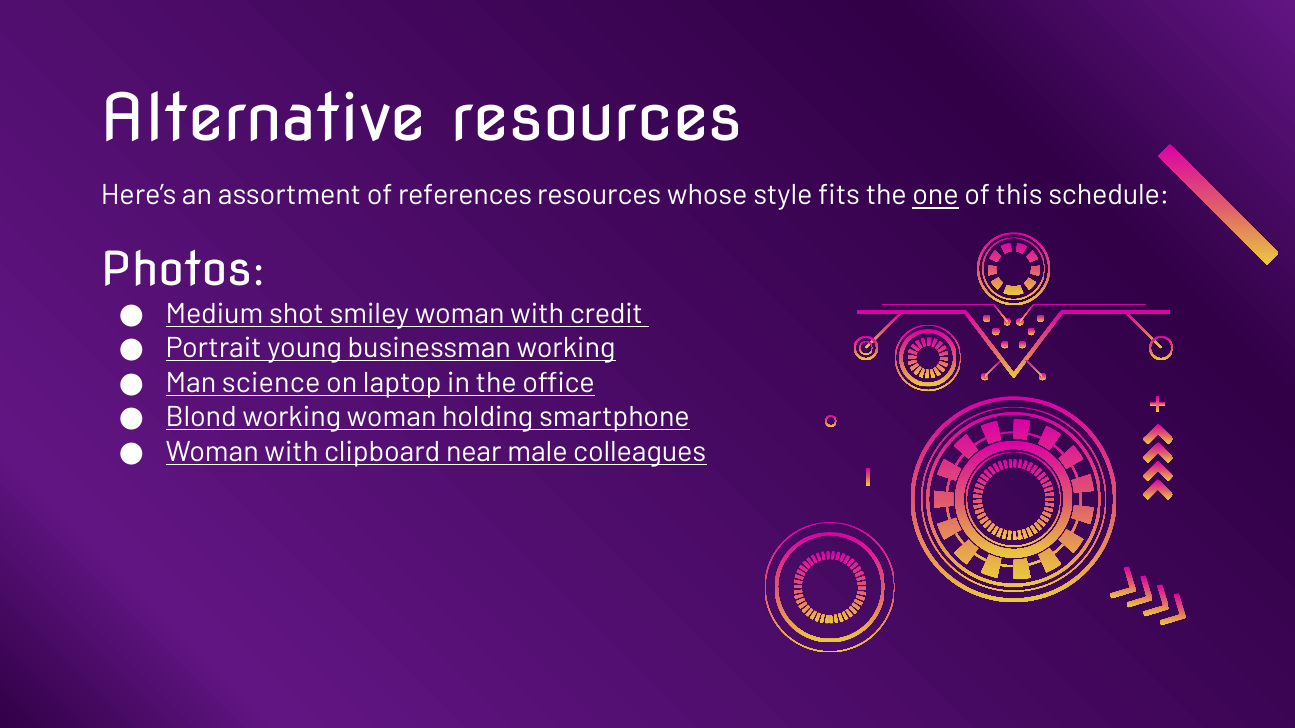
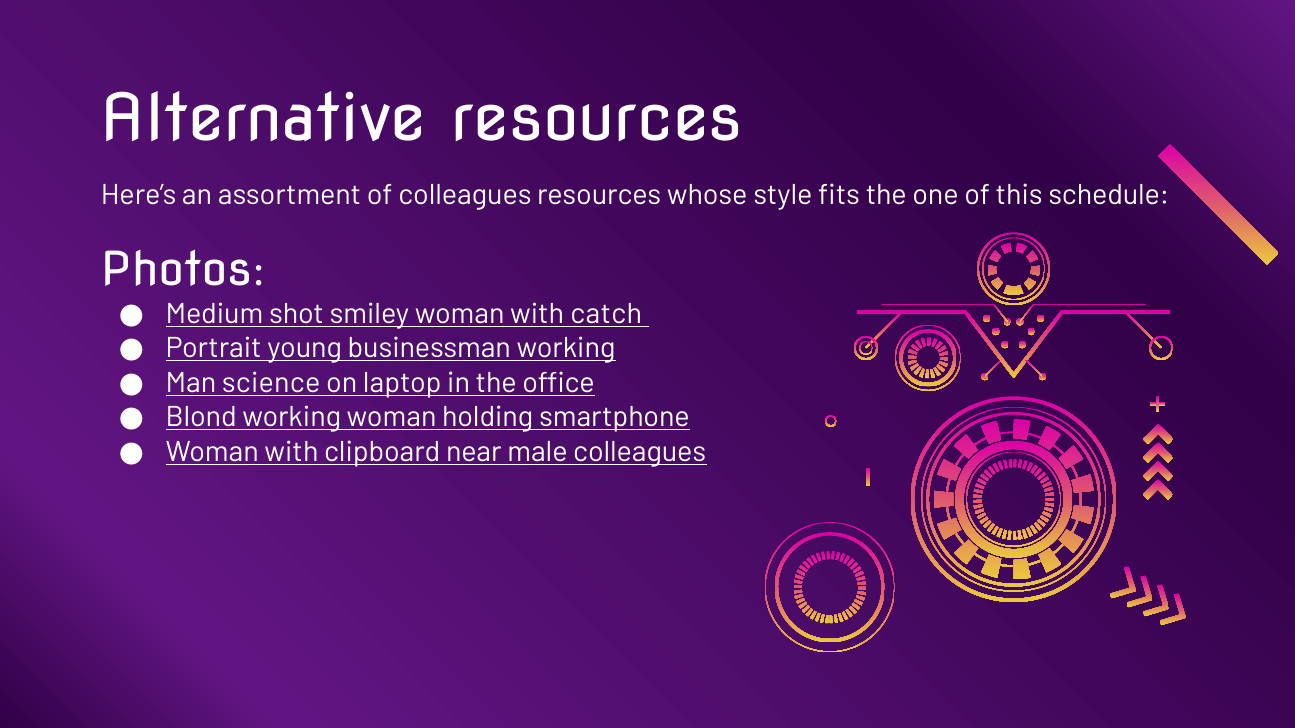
of references: references -> colleagues (465, 195)
one underline: present -> none (936, 195)
credit: credit -> catch (606, 314)
